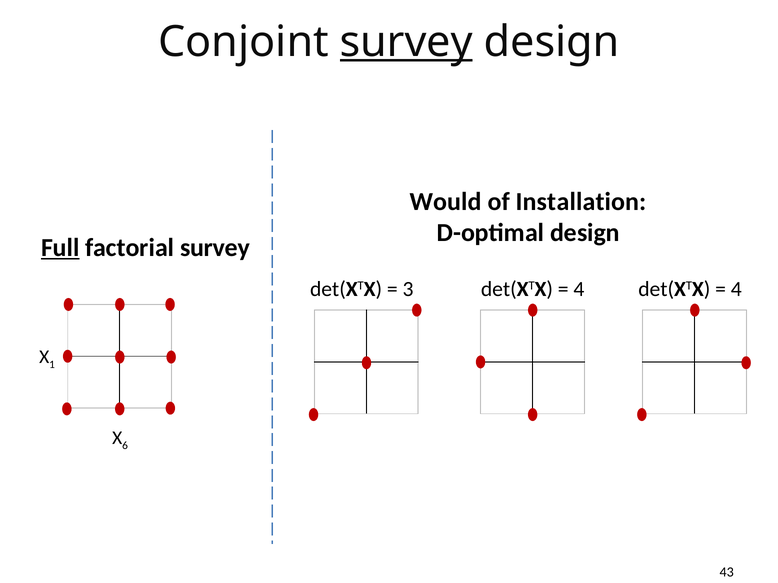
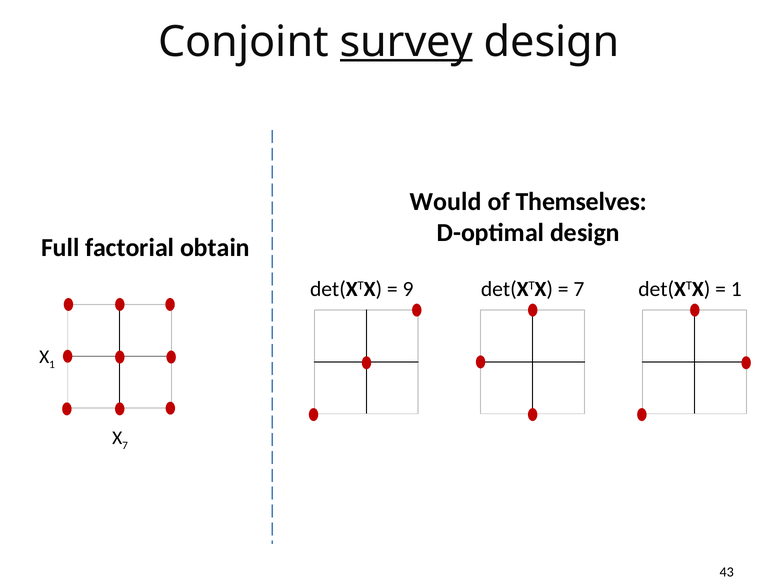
Installation: Installation -> Themselves (581, 202)
Full underline: present -> none (60, 248)
factorial survey: survey -> obtain (215, 248)
3: 3 -> 9 (408, 289)
4: 4 -> 7 (579, 289)
4: 4 -> 1 (736, 289)
6: 6 -> 7 (125, 446)
